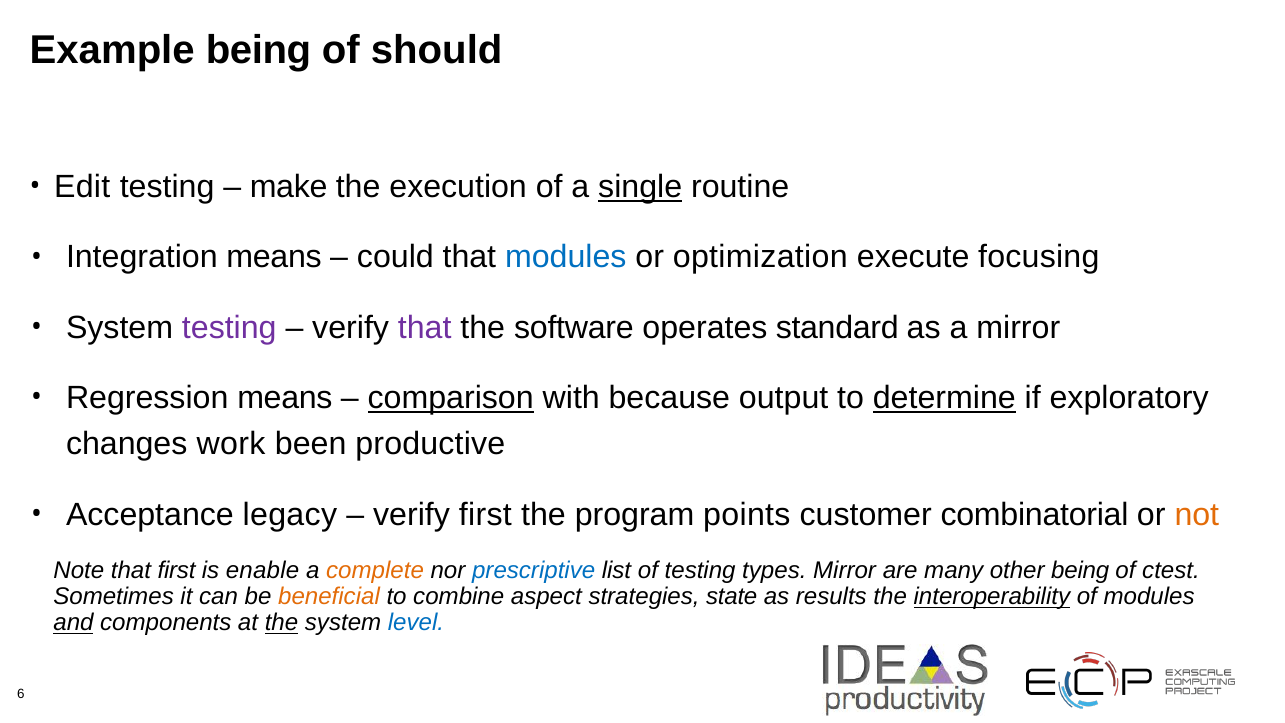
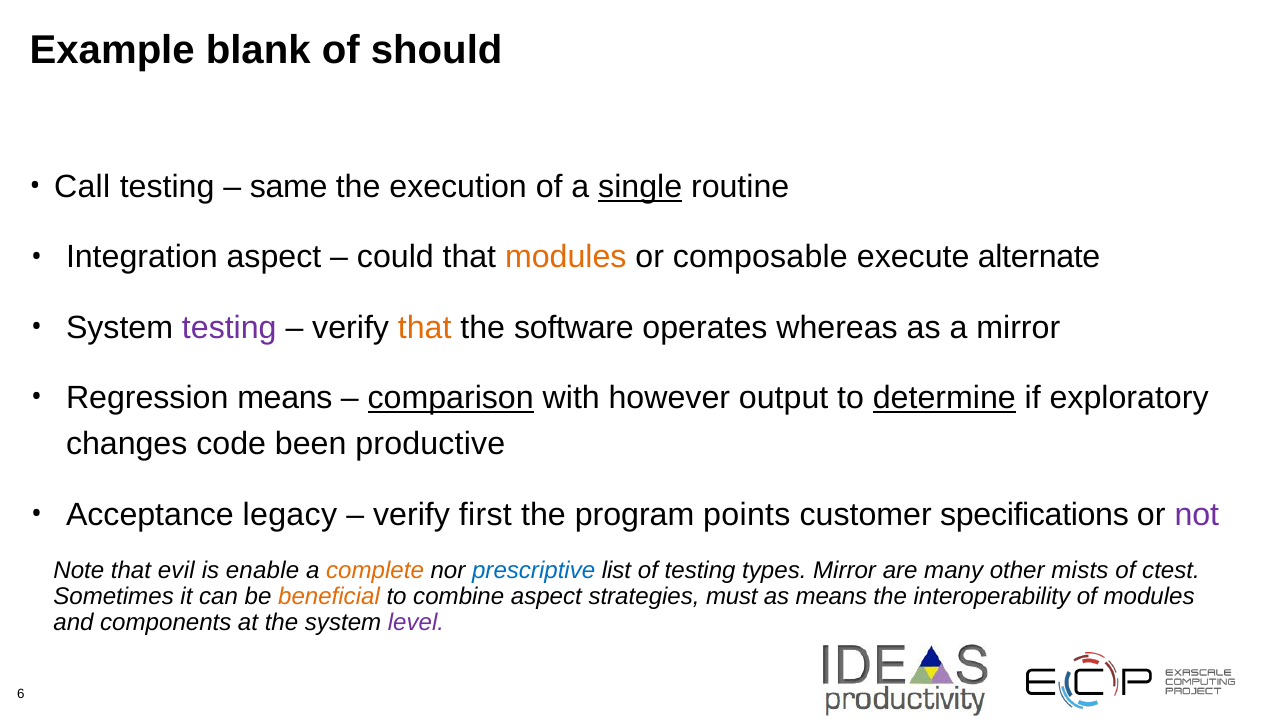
Example being: being -> blank (258, 51)
Edit: Edit -> Call (82, 187)
make: make -> same (289, 187)
Integration means: means -> aspect (274, 257)
modules colour: blue -> orange (566, 257)
optimization: optimization -> composable (760, 257)
focusing: focusing -> alternate (1039, 257)
that colour: purple -> orange (425, 328)
standard: standard -> whereas (837, 328)
because: because -> however (669, 398)
work: work -> code (231, 444)
combinatorial: combinatorial -> specifications (1035, 515)
not colour: orange -> purple (1197, 515)
that first: first -> evil (176, 571)
other being: being -> mists (1080, 571)
state: state -> must (732, 597)
as results: results -> means (831, 597)
interoperability underline: present -> none (992, 597)
and underline: present -> none (73, 623)
the underline: present -> none (282, 623)
level colour: blue -> purple (416, 623)
